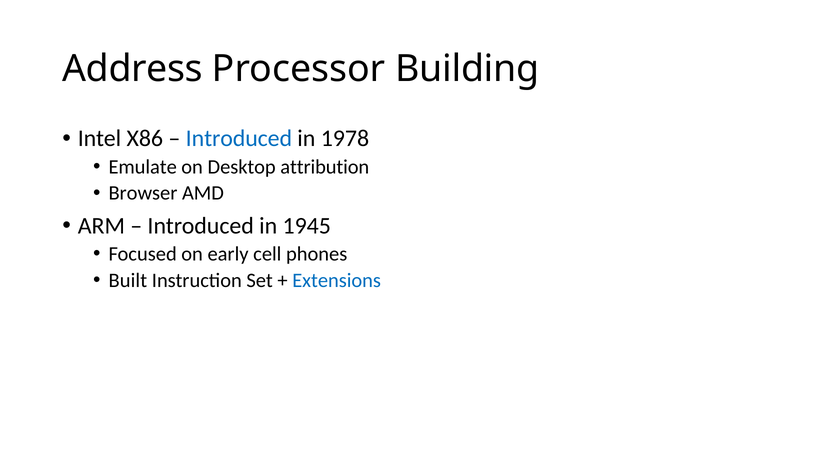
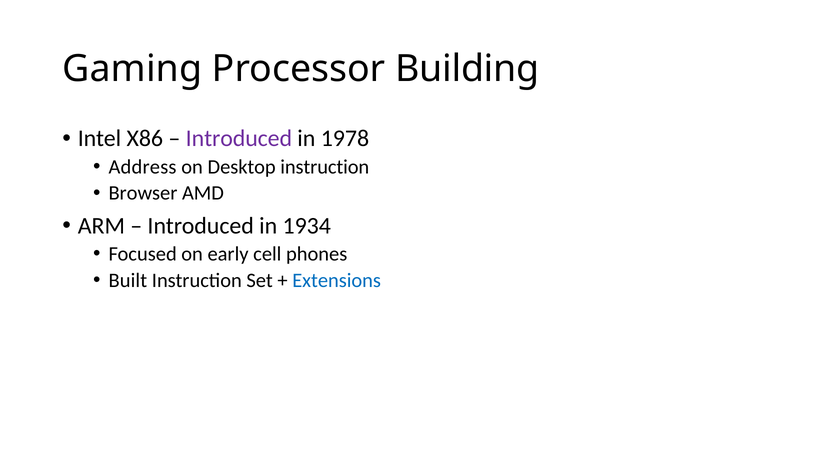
Address: Address -> Gaming (132, 69)
Introduced colour: blue -> purple (239, 138)
Emulate: Emulate -> Address (143, 167)
Desktop attribution: attribution -> instruction (325, 167)
1945: 1945 -> 1934 (307, 226)
